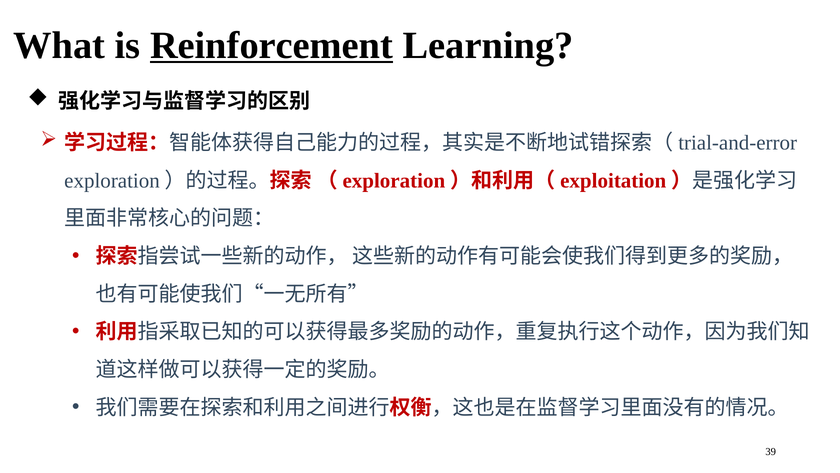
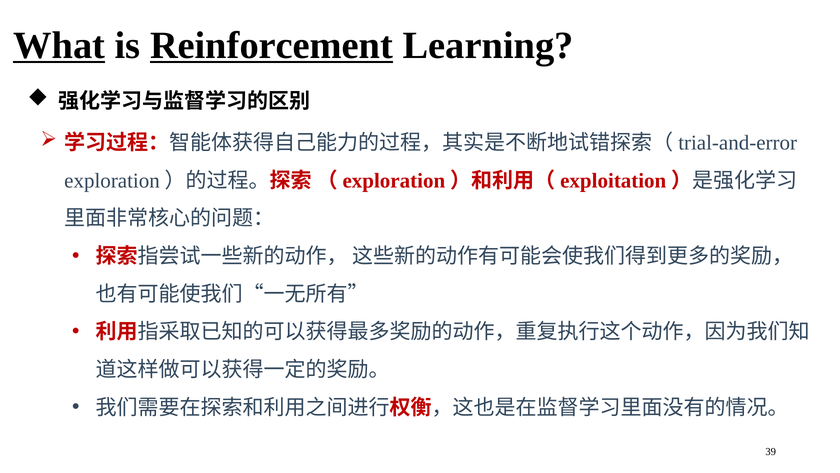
What underline: none -> present (59, 45)
